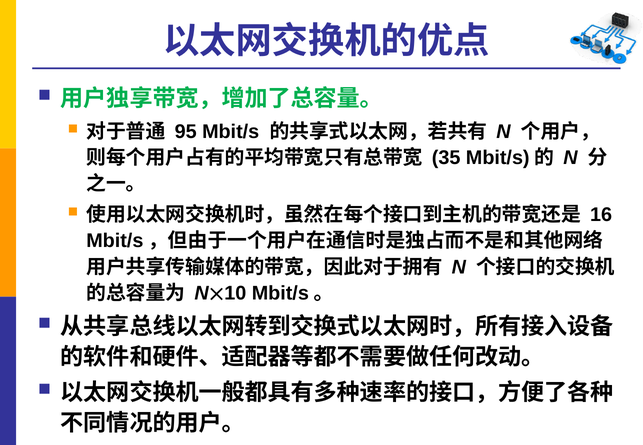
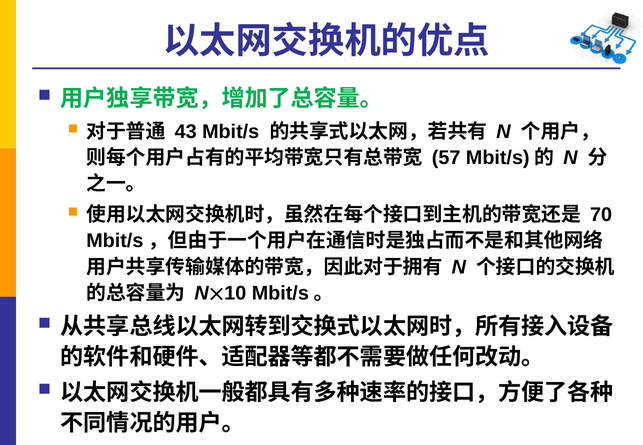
95: 95 -> 43 (186, 132)
35: 35 -> 57 (446, 158)
16: 16 -> 70 (601, 215)
